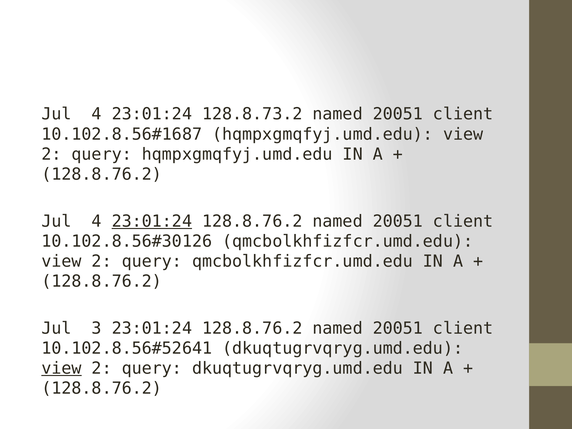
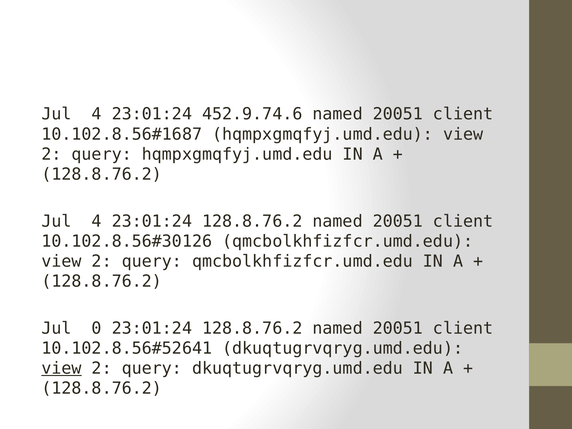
128.8.73.2: 128.8.73.2 -> 452.9.74.6 (252, 114)
23:01:24 underline: present -> none (152, 221)
3: 3 -> 0 (97, 328)
